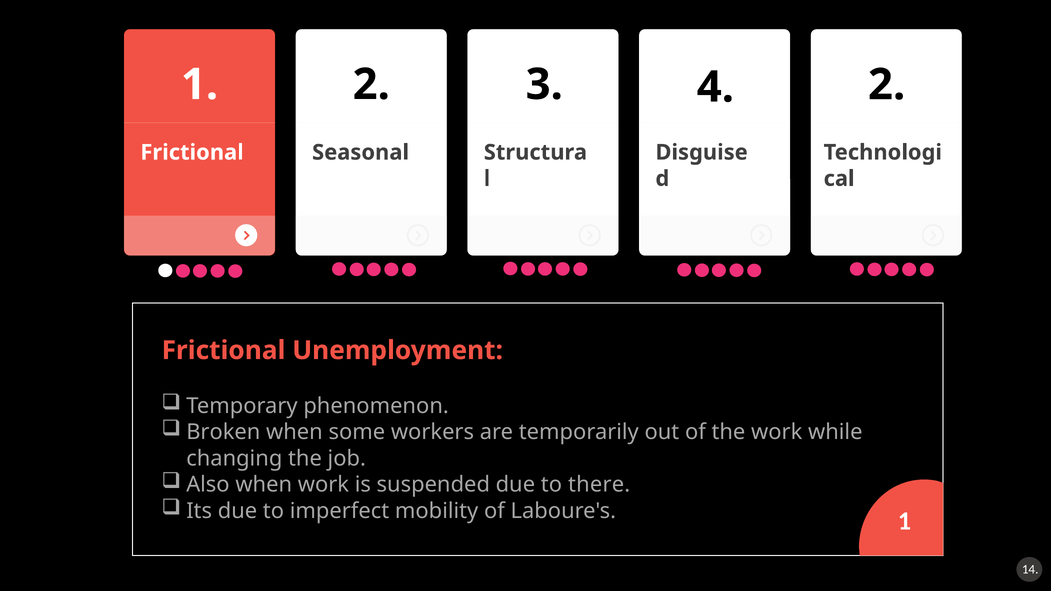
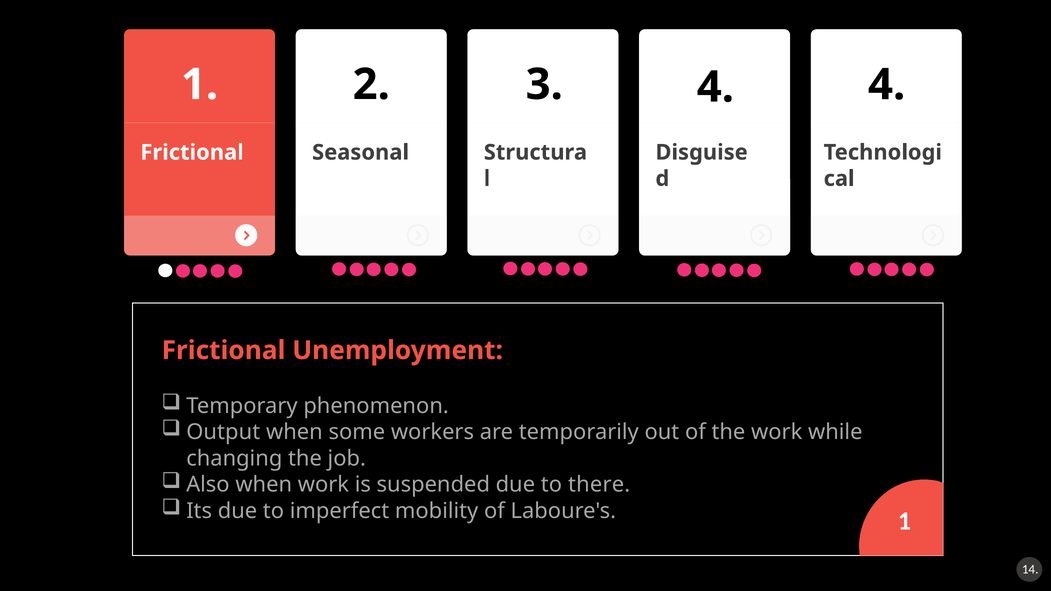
2 2: 2 -> 4 (887, 85)
Broken: Broken -> Output (223, 432)
